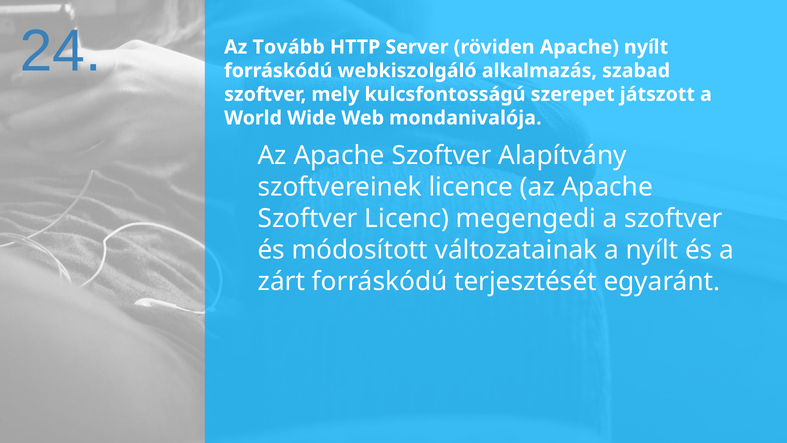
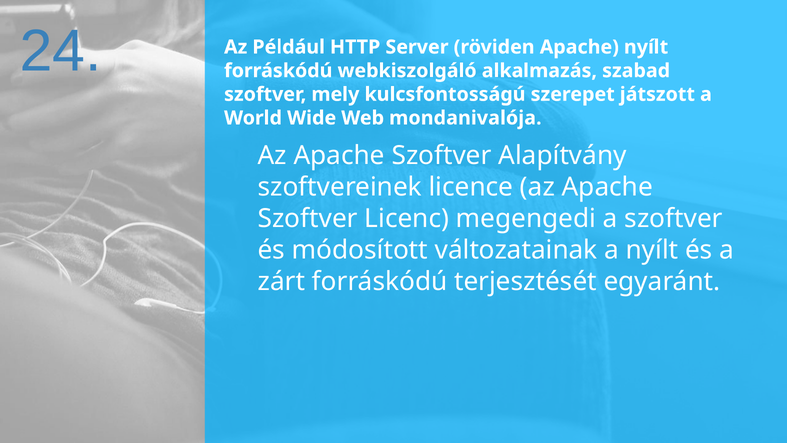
Tovább: Tovább -> Például (289, 47)
